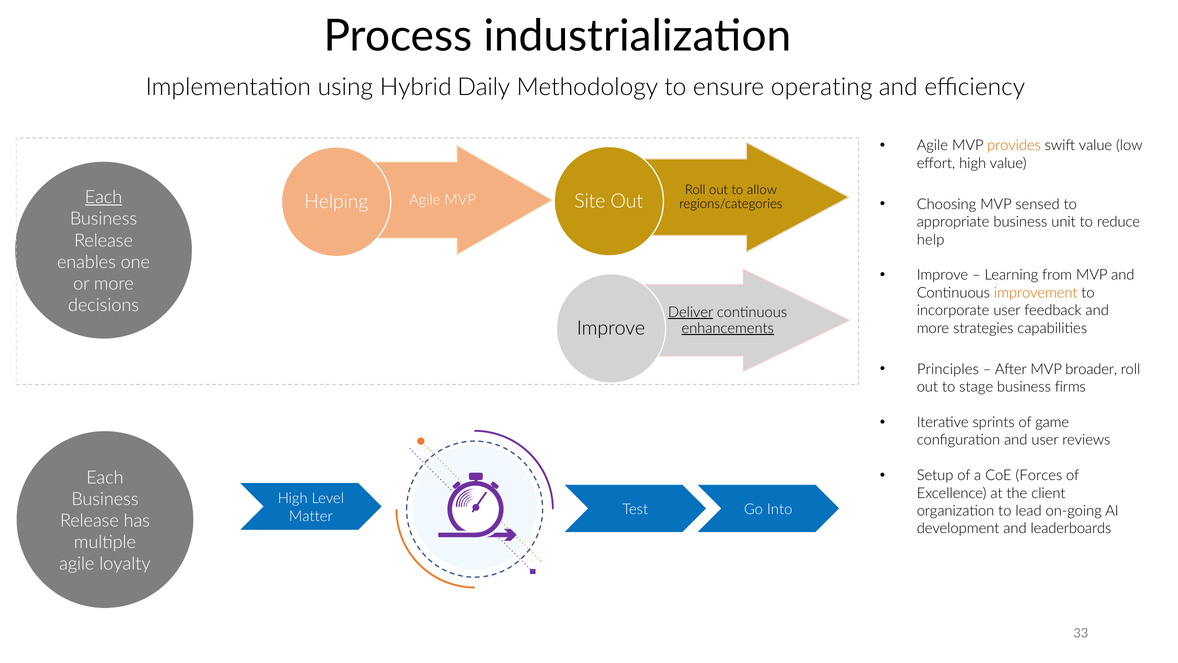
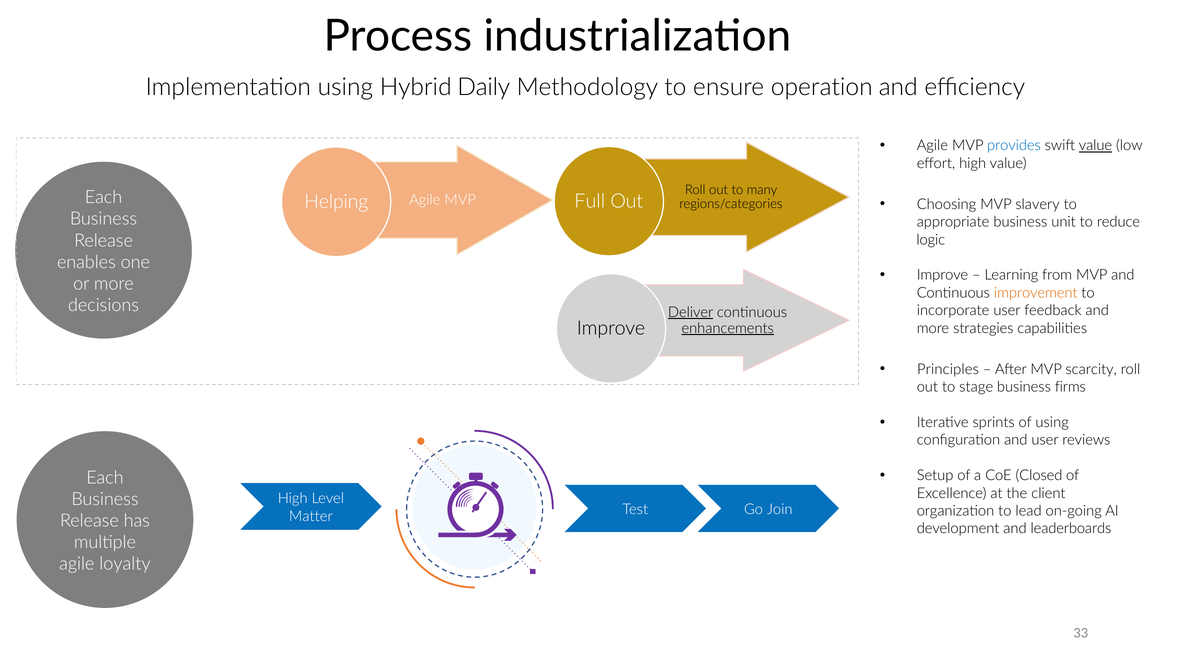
operating: operating -> operation (822, 87)
provides colour: orange -> blue (1014, 145)
value underline: none -> present (1095, 145)
allow: allow -> many (762, 190)
Each underline: present -> none (104, 197)
Site: Site -> Full (590, 201)
sensed: sensed -> slavery (1037, 204)
help: help -> logic (931, 240)
broader: broader -> scarcity (1091, 369)
of game: game -> using (1052, 422)
Forces: Forces -> Closed (1039, 475)
Into: Into -> Join (780, 509)
